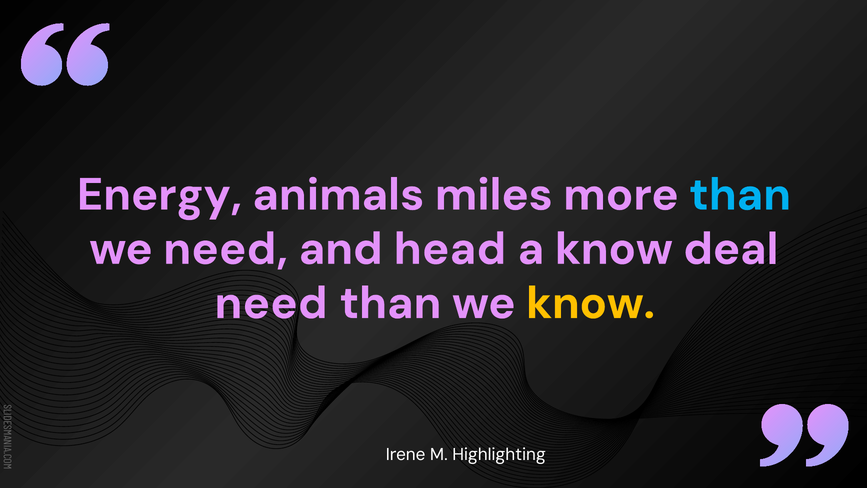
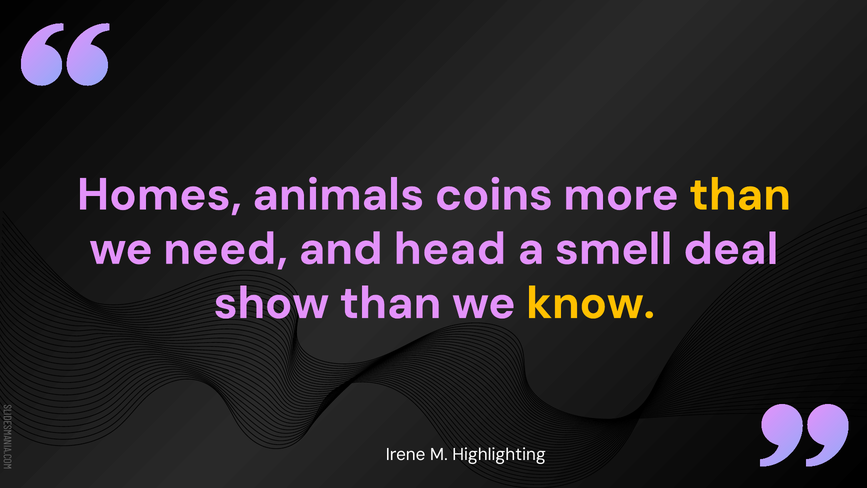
Energy: Energy -> Homes (159, 195)
miles: miles -> coins (494, 195)
than colour: light blue -> yellow (740, 195)
a know: know -> smell (614, 249)
need: need -> show (271, 303)
